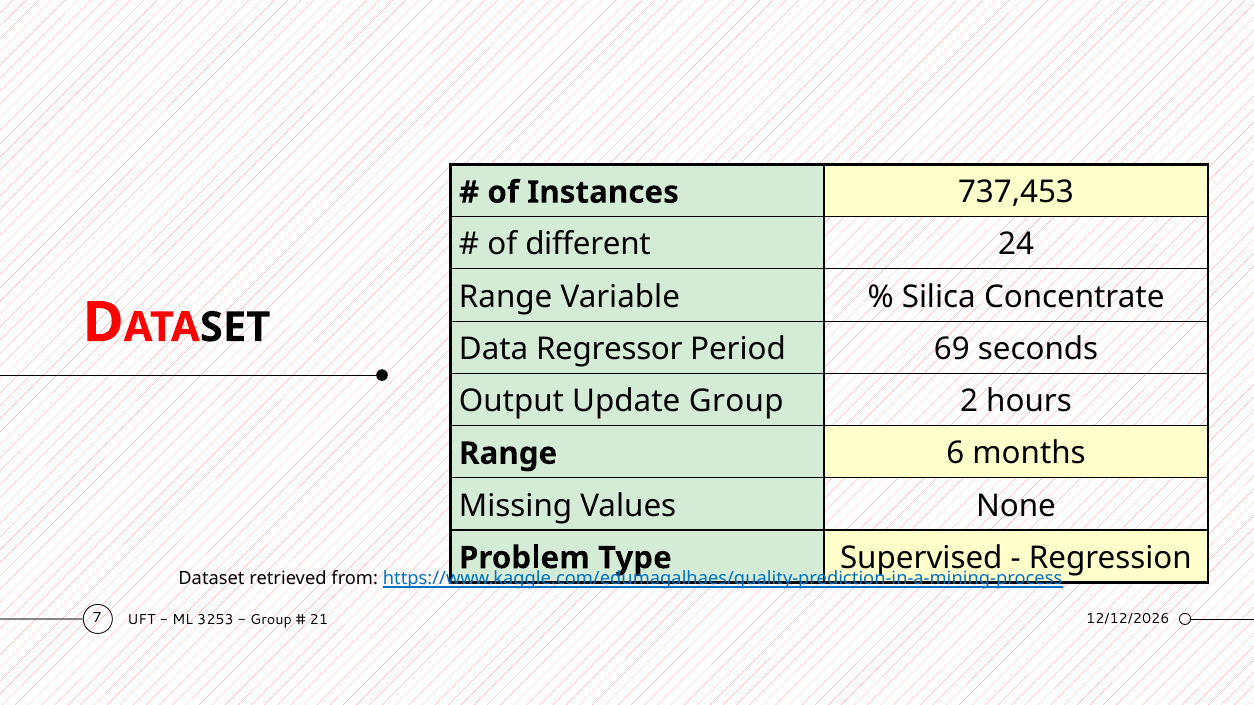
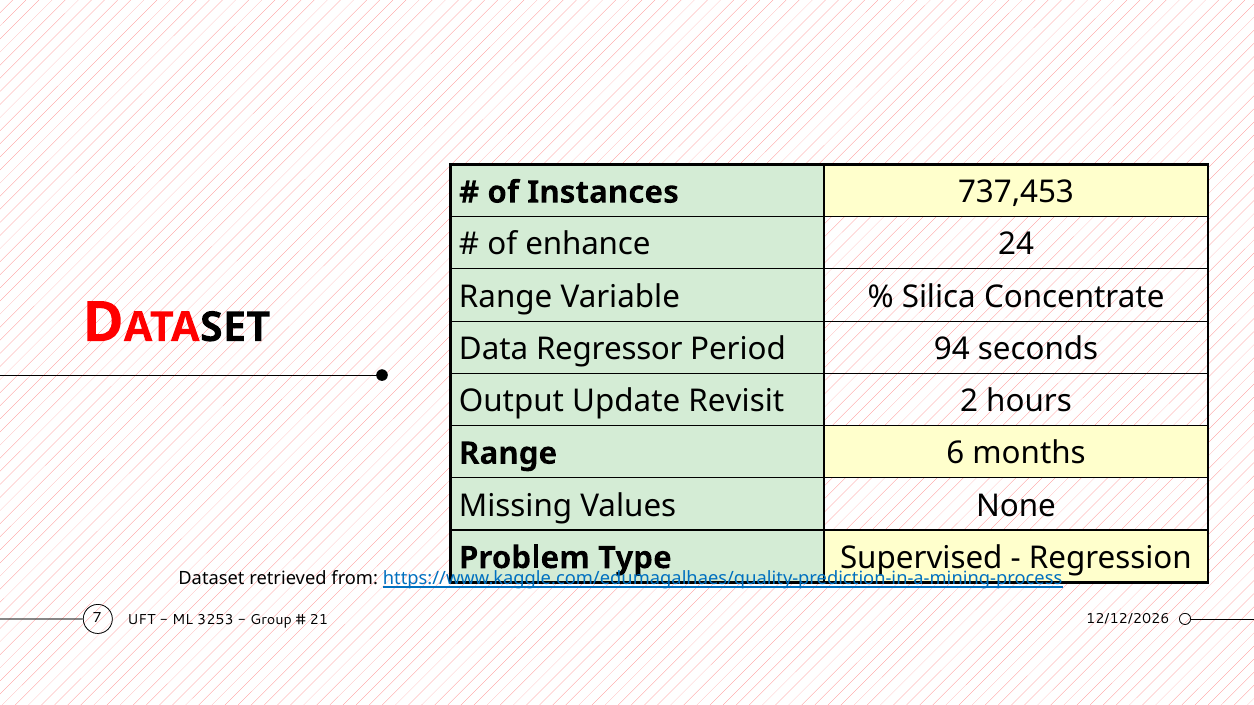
different: different -> enhance (588, 245)
69: 69 -> 94 (952, 349)
Update Group: Group -> Revisit (736, 401)
